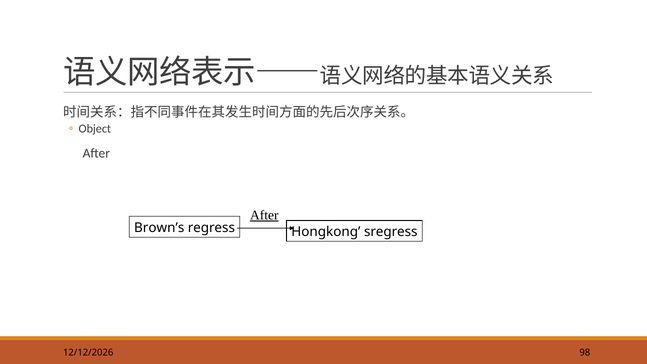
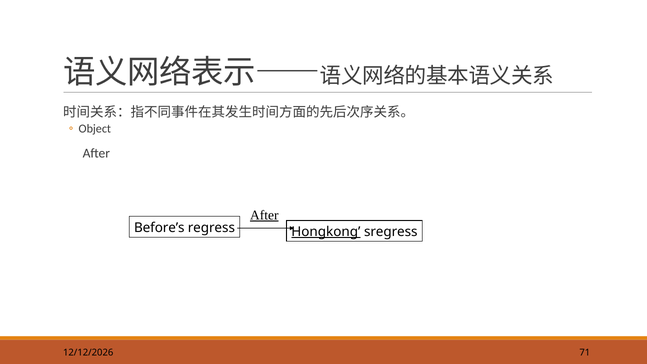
Brown’s: Brown’s -> Before’s (159, 228)
Hongkong underline: none -> present (326, 232)
98: 98 -> 71 (585, 352)
